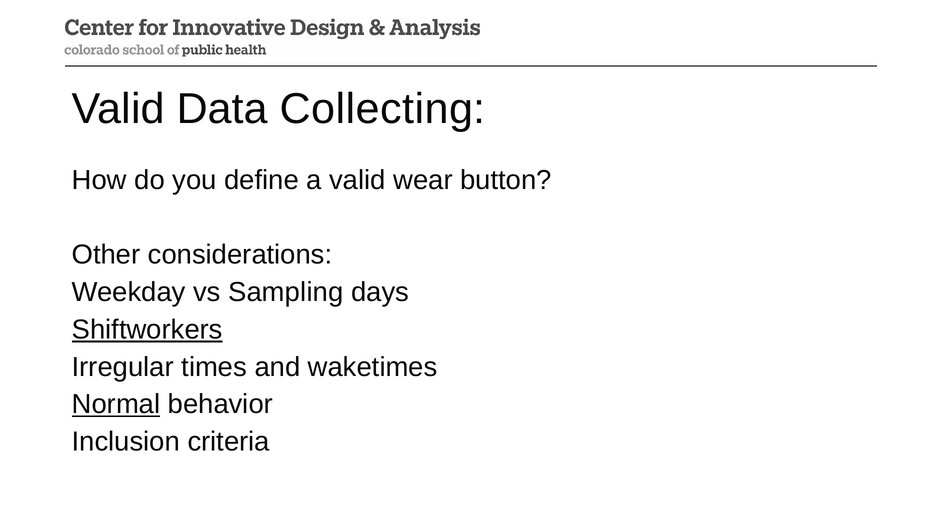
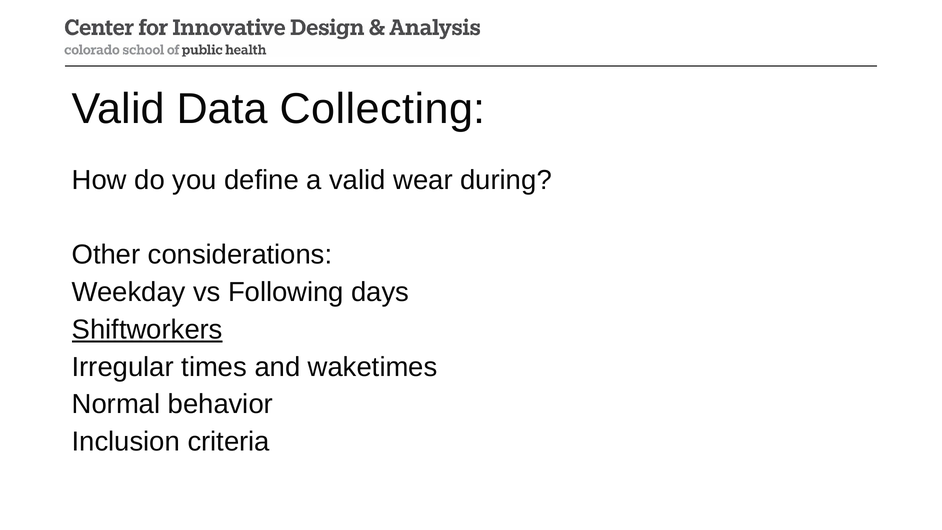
button: button -> during (506, 180)
Sampling: Sampling -> Following (286, 292)
Normal underline: present -> none (116, 404)
